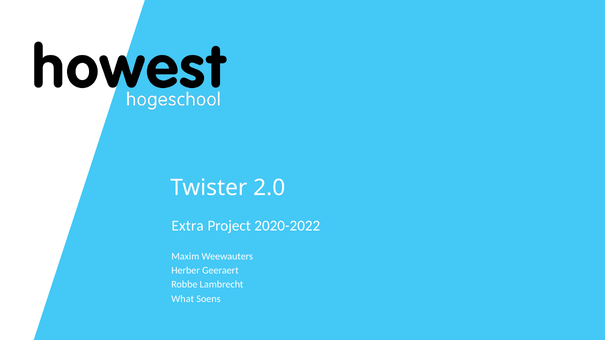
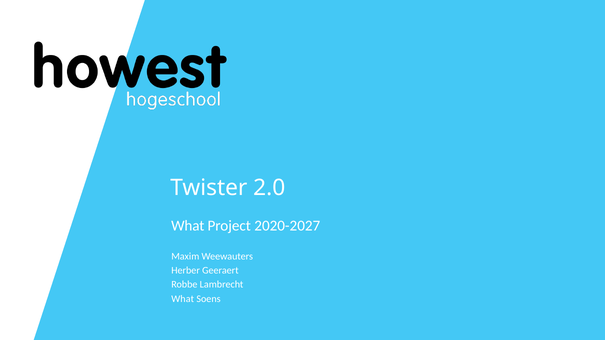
Extra: Extra -> What (188, 226)
2020-2022: 2020-2022 -> 2020-2027 (287, 226)
